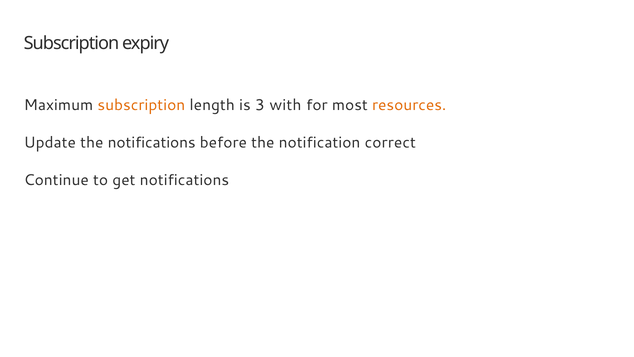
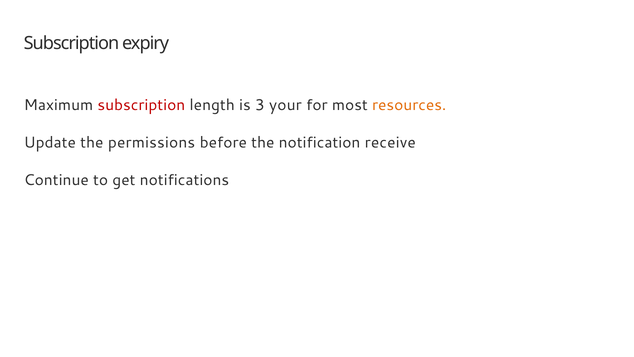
subscription colour: orange -> red (141, 105)
with: with -> your (285, 105)
the notifications: notifications -> permissions (152, 142)
correct: correct -> receive (390, 142)
